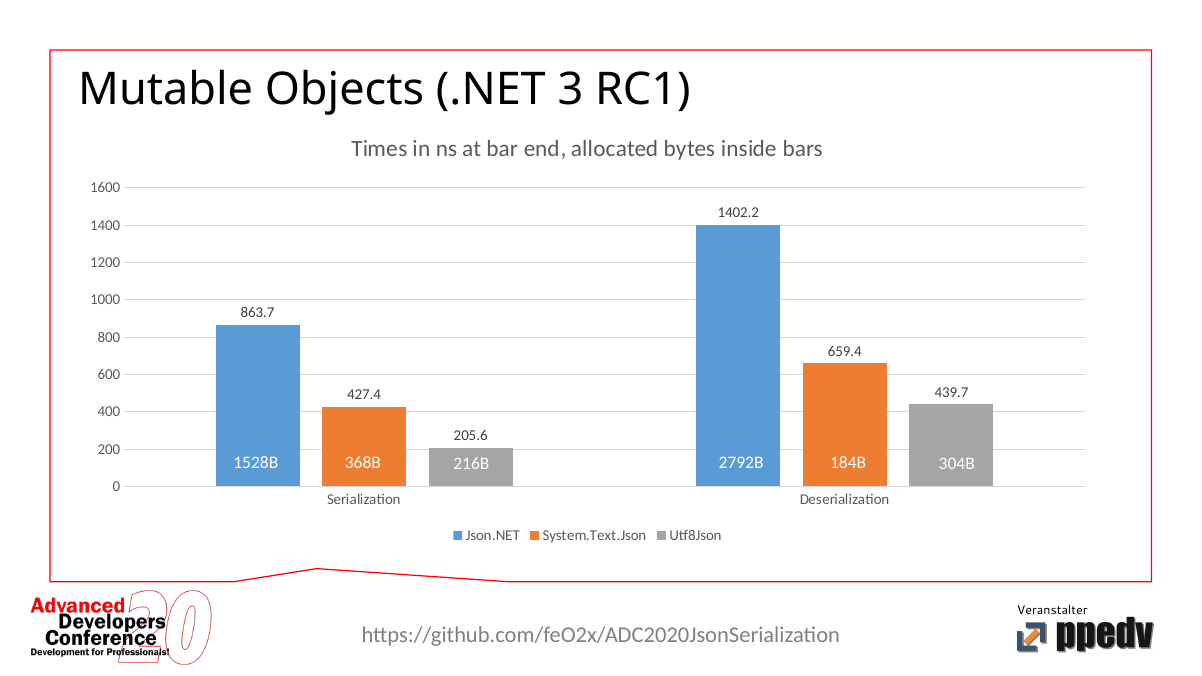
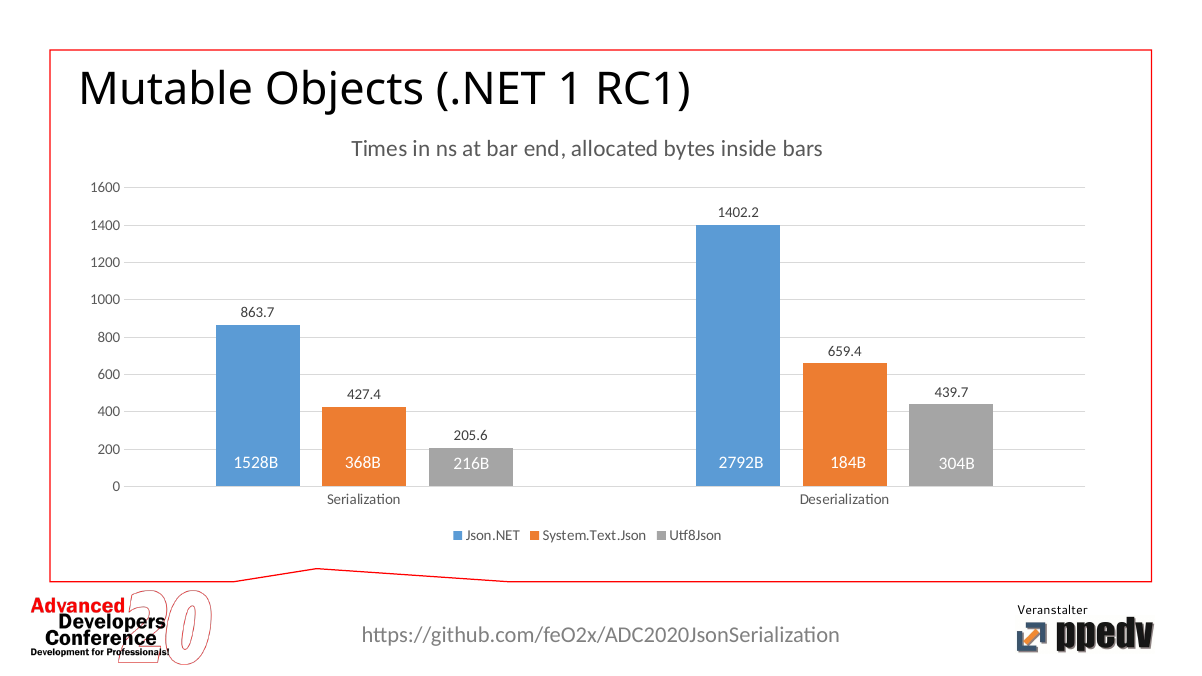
3: 3 -> 1 (570, 90)
